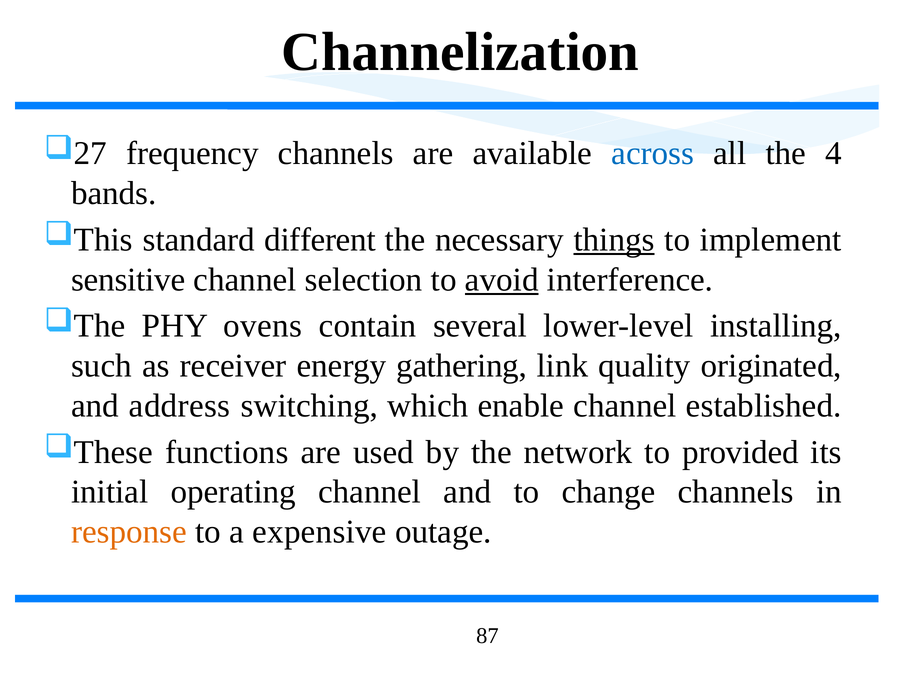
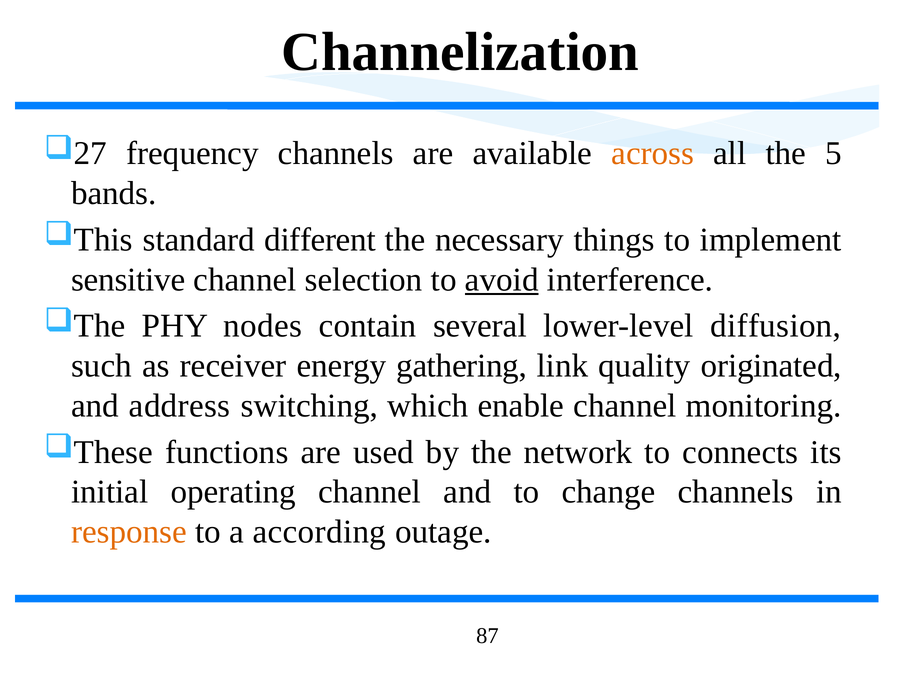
across colour: blue -> orange (653, 153)
4: 4 -> 5 (834, 153)
things underline: present -> none (614, 240)
ovens: ovens -> nodes (263, 326)
installing: installing -> diffusion (776, 326)
established: established -> monitoring (764, 406)
provided: provided -> connects (740, 452)
expensive: expensive -> according (319, 532)
